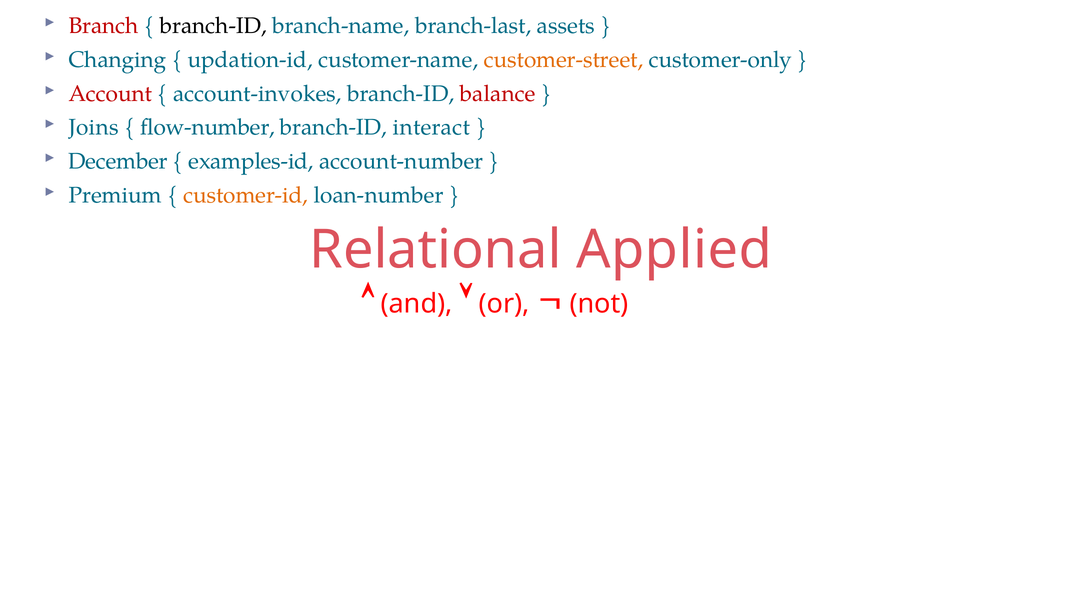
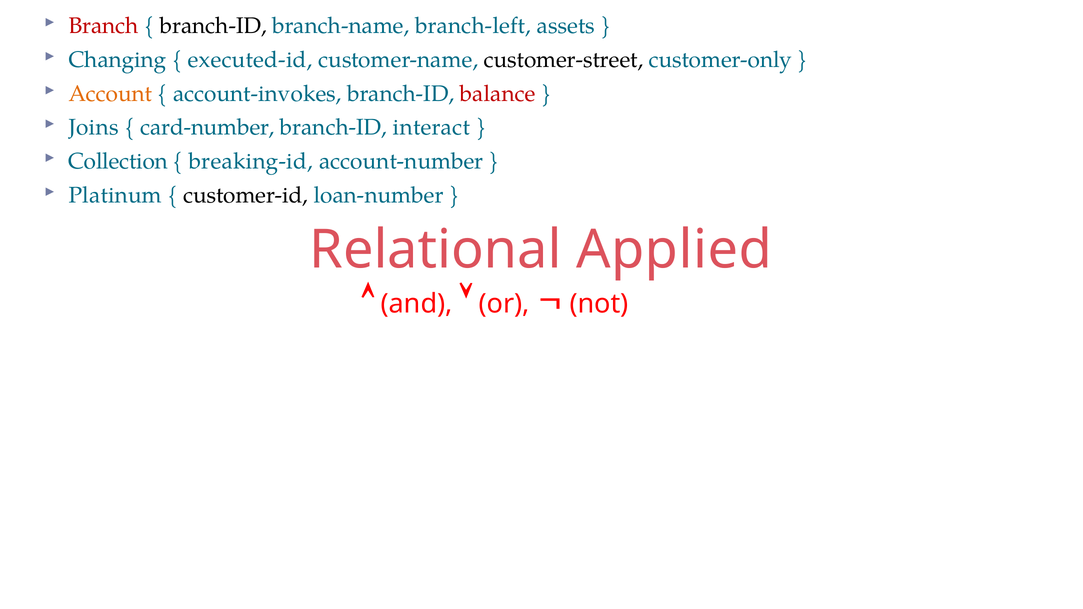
branch-last: branch-last -> branch-left (473, 26)
updation-id: updation-id -> executed-id (250, 60)
customer-street colour: orange -> black (564, 60)
Account colour: red -> orange (110, 94)
flow-number: flow-number -> card-number (207, 127)
December: December -> Collection (118, 161)
examples-id: examples-id -> breaking-id (251, 161)
Premium: Premium -> Platinum (115, 195)
customer-id colour: orange -> black (246, 195)
